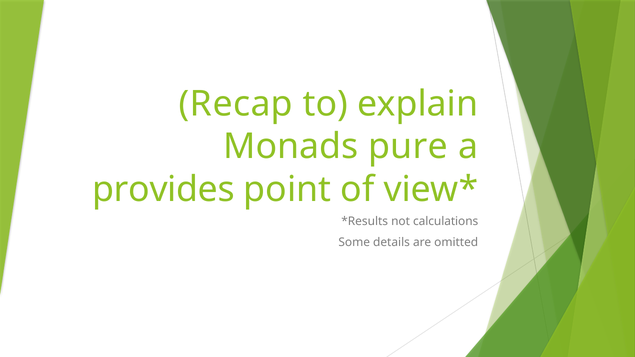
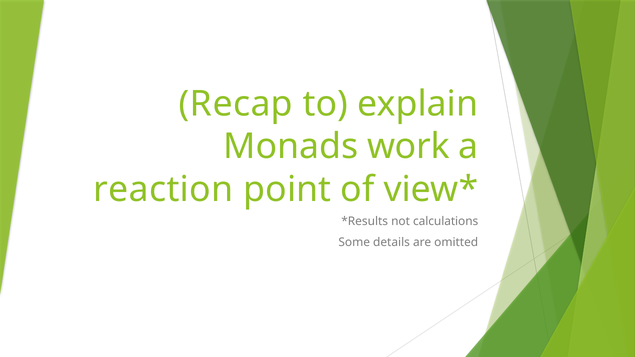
pure: pure -> work (408, 147)
provides: provides -> reaction (163, 190)
